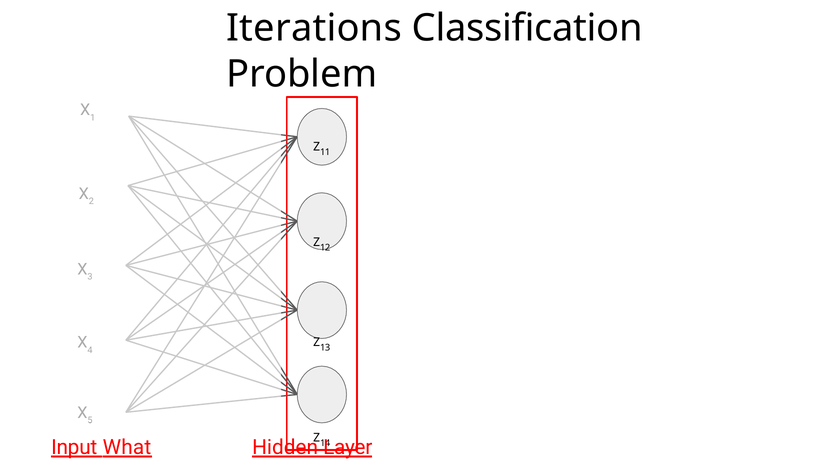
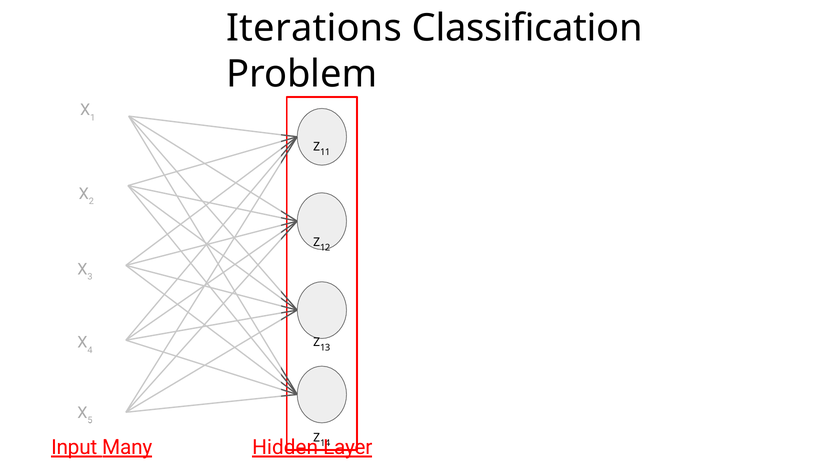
What: What -> Many (127, 447)
